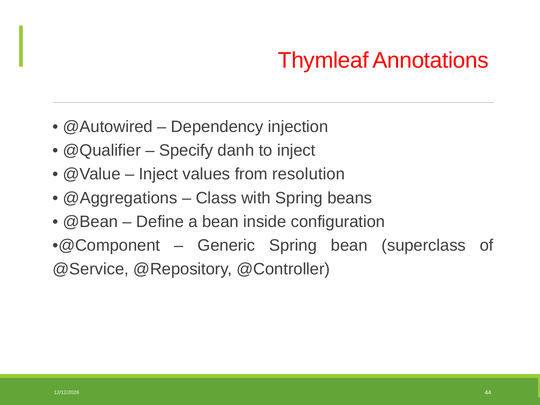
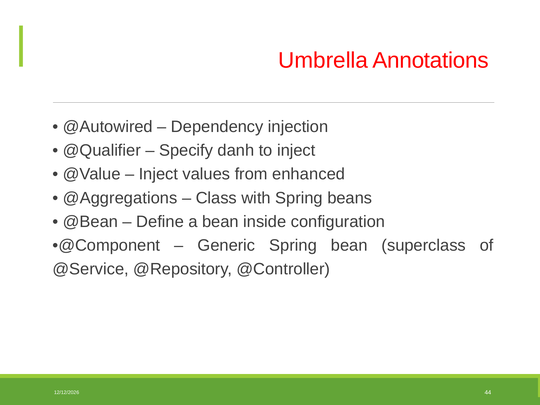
Thymleaf: Thymleaf -> Umbrella (323, 60)
resolution: resolution -> enhanced (309, 174)
